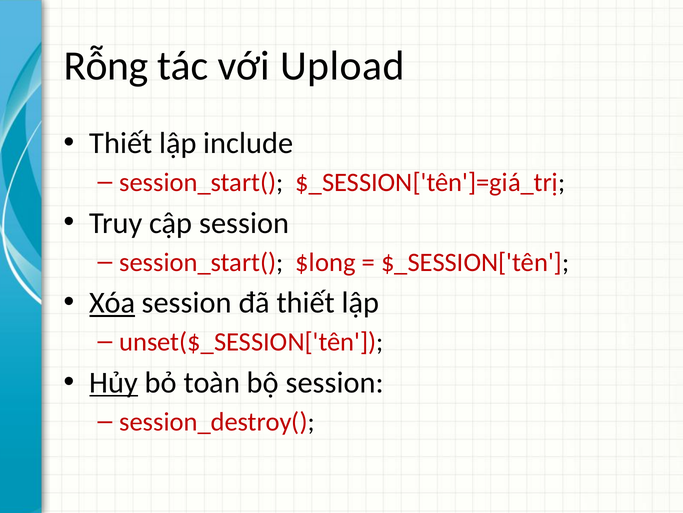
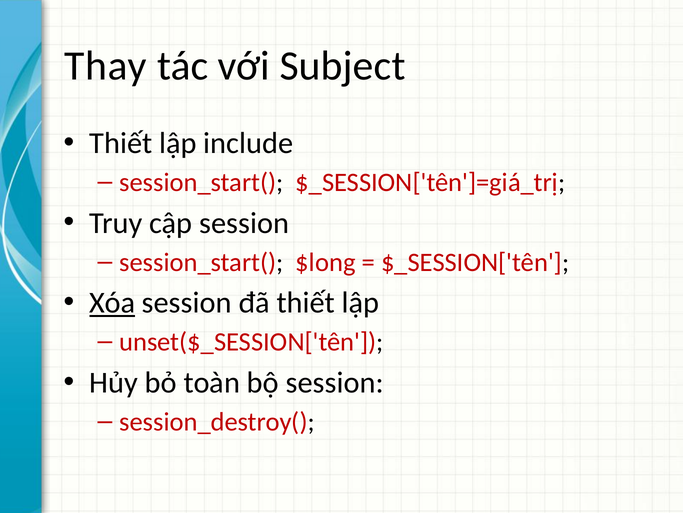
Rỗng: Rỗng -> Thay (106, 66)
Upload: Upload -> Subject (343, 66)
Hủy underline: present -> none (114, 382)
